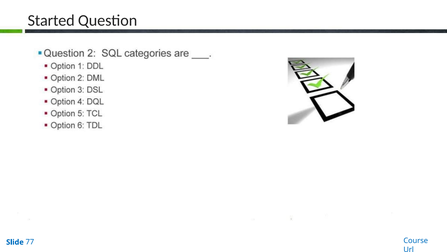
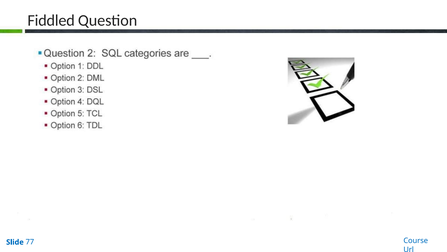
Started: Started -> Fiddled (51, 21)
